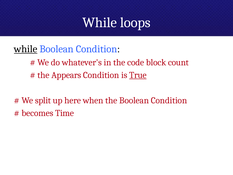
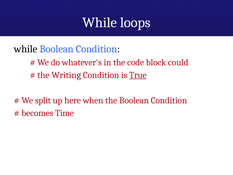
while underline: present -> none (26, 49)
count: count -> could (178, 62)
Appears: Appears -> Writing (66, 75)
